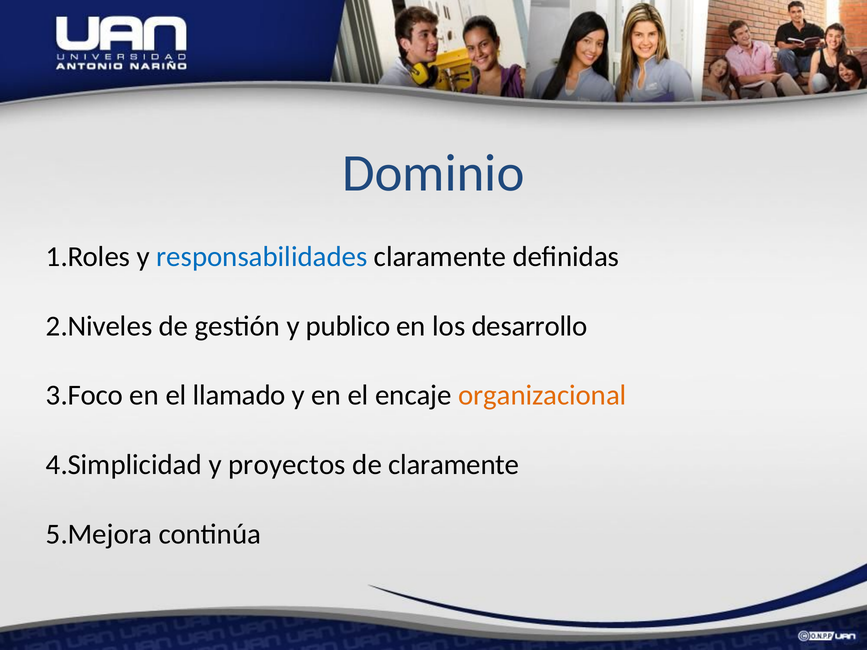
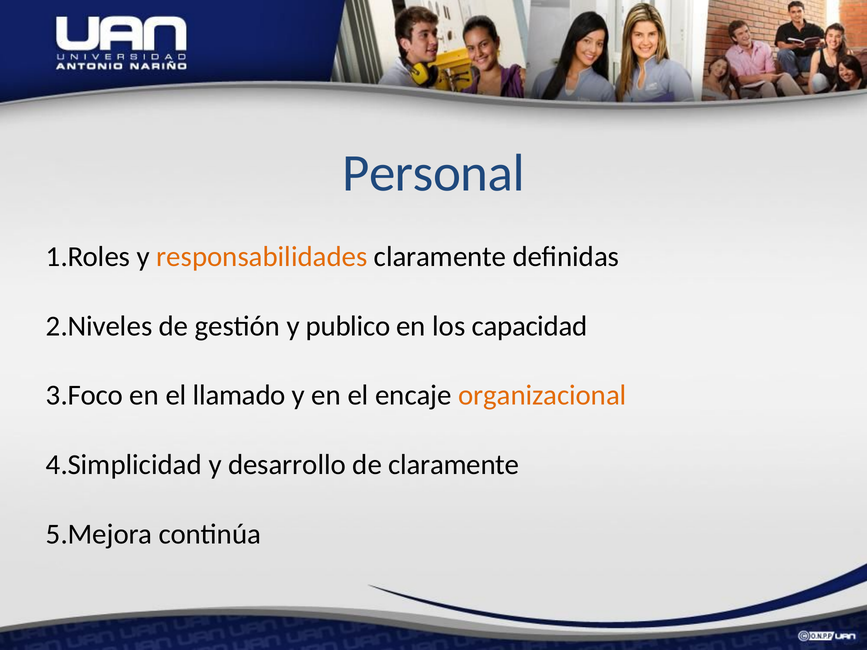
Dominio: Dominio -> Personal (433, 173)
responsabilidades colour: blue -> orange (262, 257)
desarrollo: desarrollo -> capacidad (530, 326)
proyectos: proyectos -> desarrollo (287, 465)
